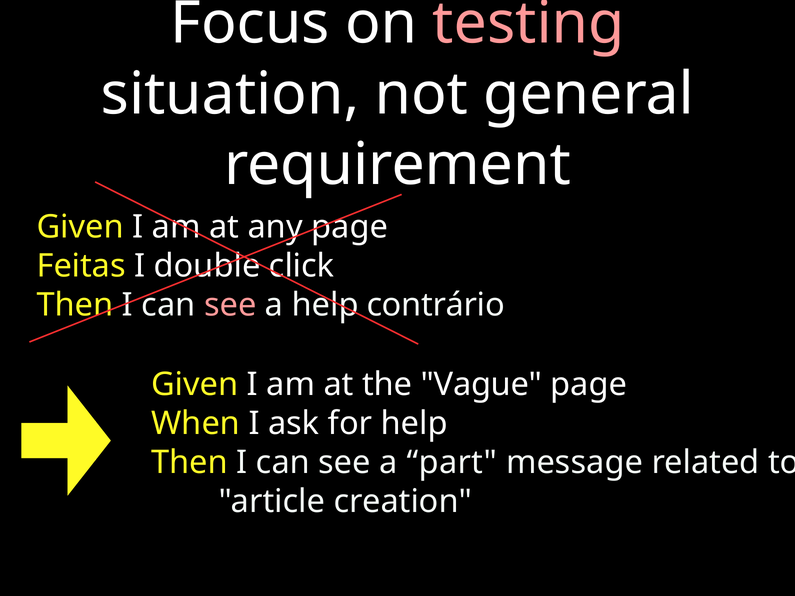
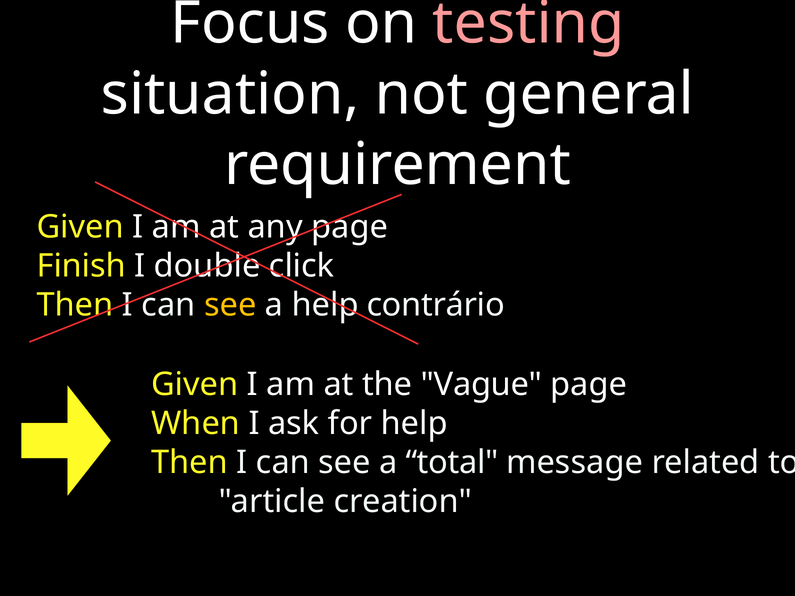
Feitas: Feitas -> Finish (81, 266)
see colour: pink -> yellow (230, 305)
part: part -> total (452, 463)
